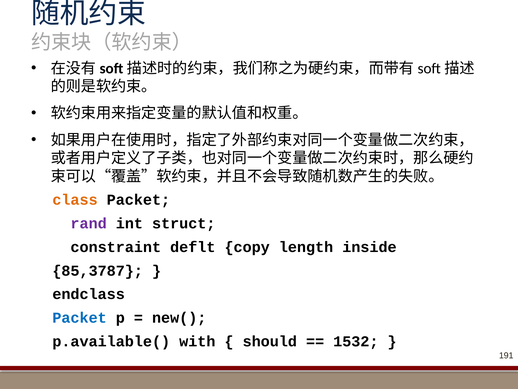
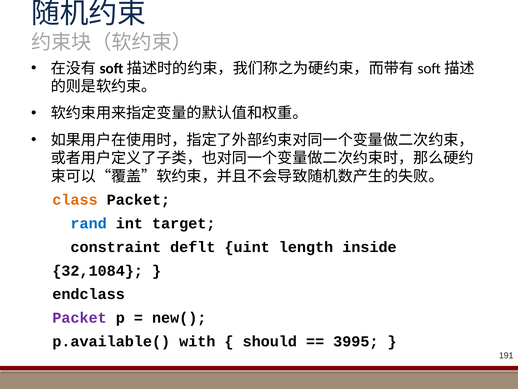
rand colour: purple -> blue (89, 223)
struct: struct -> target (184, 223)
copy: copy -> uint (247, 247)
85,3787: 85,3787 -> 32,1084 (98, 270)
Packet colour: blue -> purple (80, 317)
1532: 1532 -> 3995 (356, 341)
